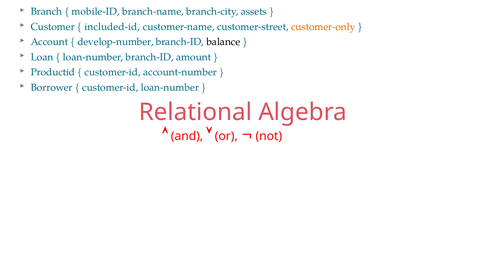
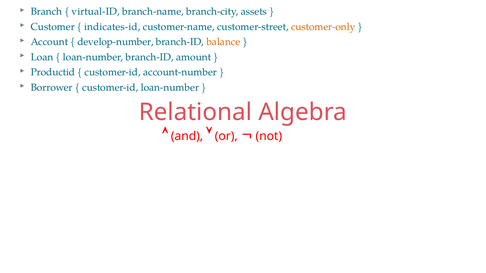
mobile-ID: mobile-ID -> virtual-ID (96, 12)
included-id: included-id -> indicates-id (112, 27)
balance colour: black -> orange (223, 42)
